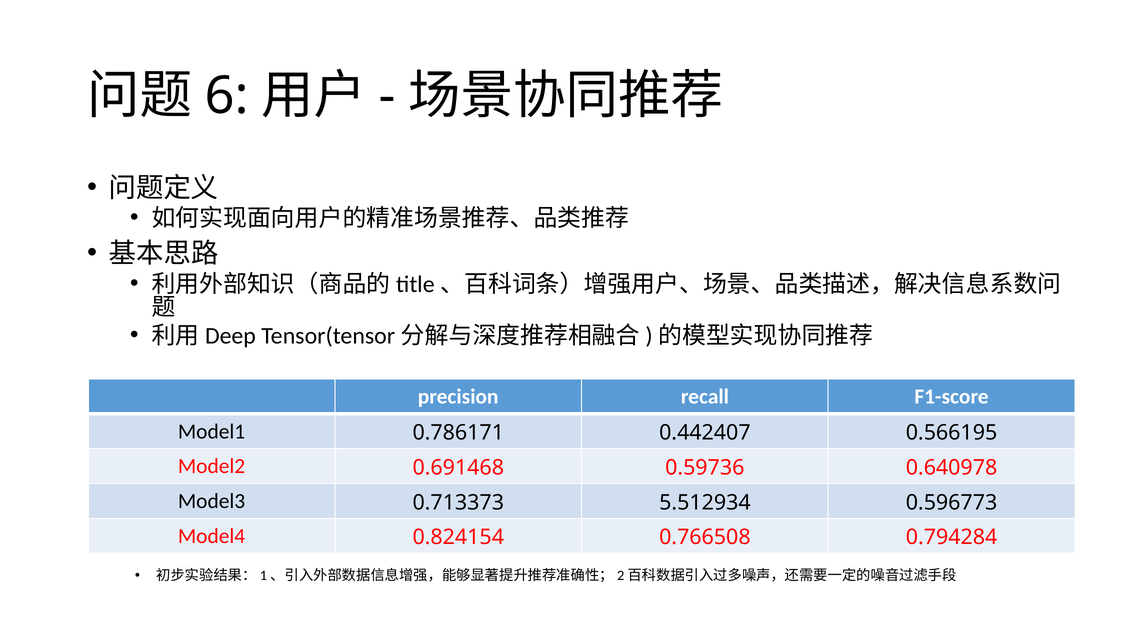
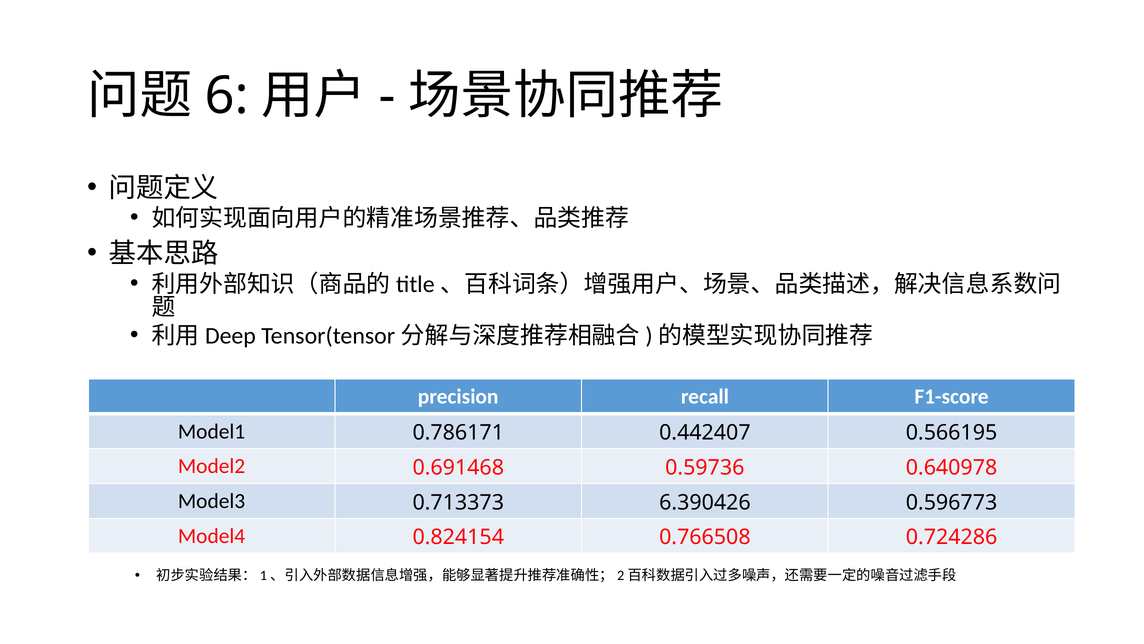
5.512934: 5.512934 -> 6.390426 (705, 502)
0.794284: 0.794284 -> 0.724286 (952, 537)
